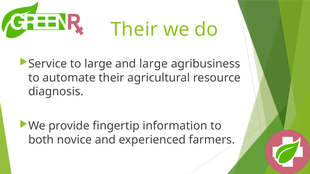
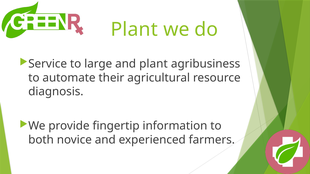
Their: Their -> Plant (134, 30)
and large: large -> plant (153, 64)
